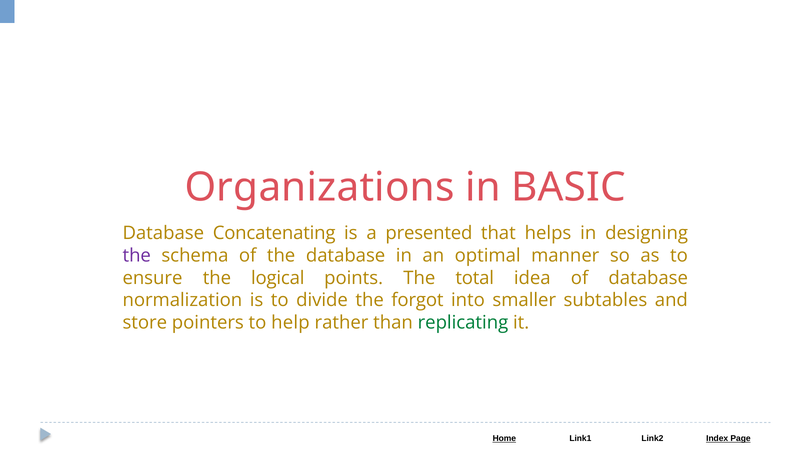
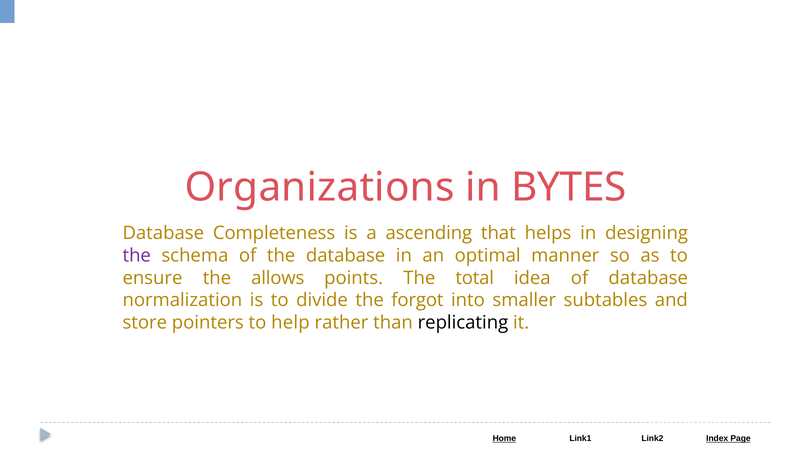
BASIC: BASIC -> BYTES (569, 187)
Concatenating: Concatenating -> Completeness (274, 233)
presented: presented -> ascending (429, 233)
logical: logical -> allows (278, 278)
replicating colour: green -> black (463, 323)
